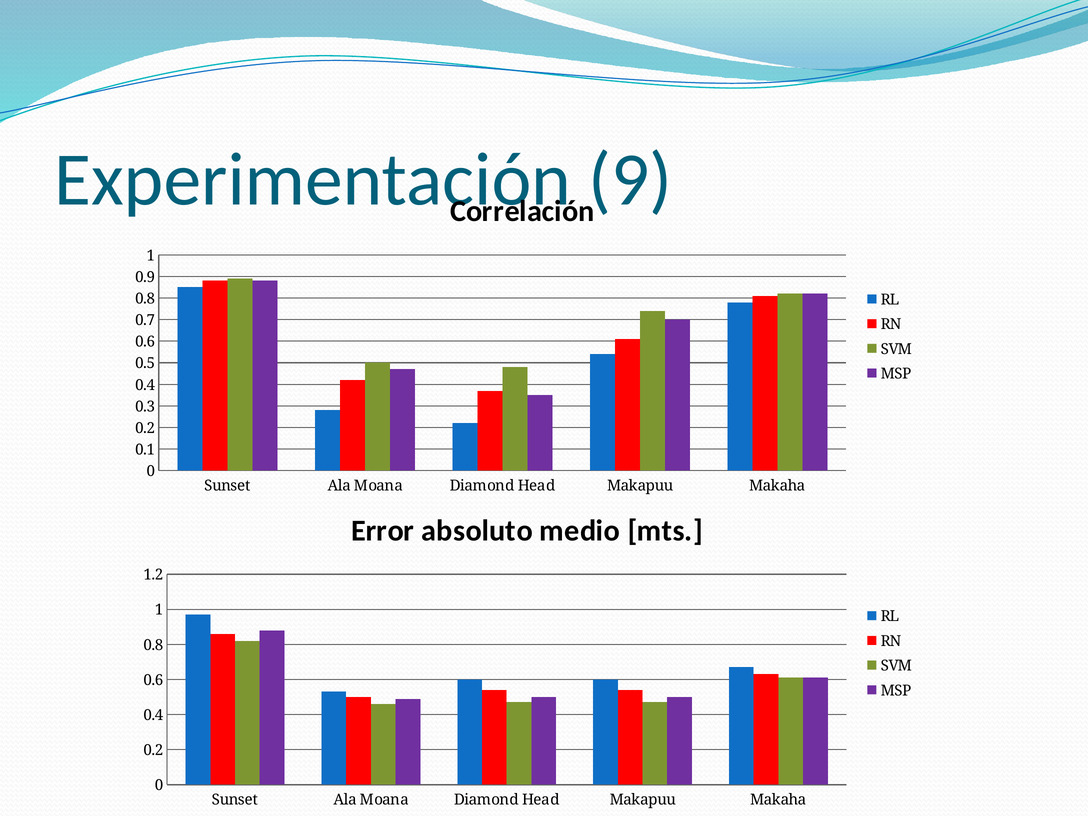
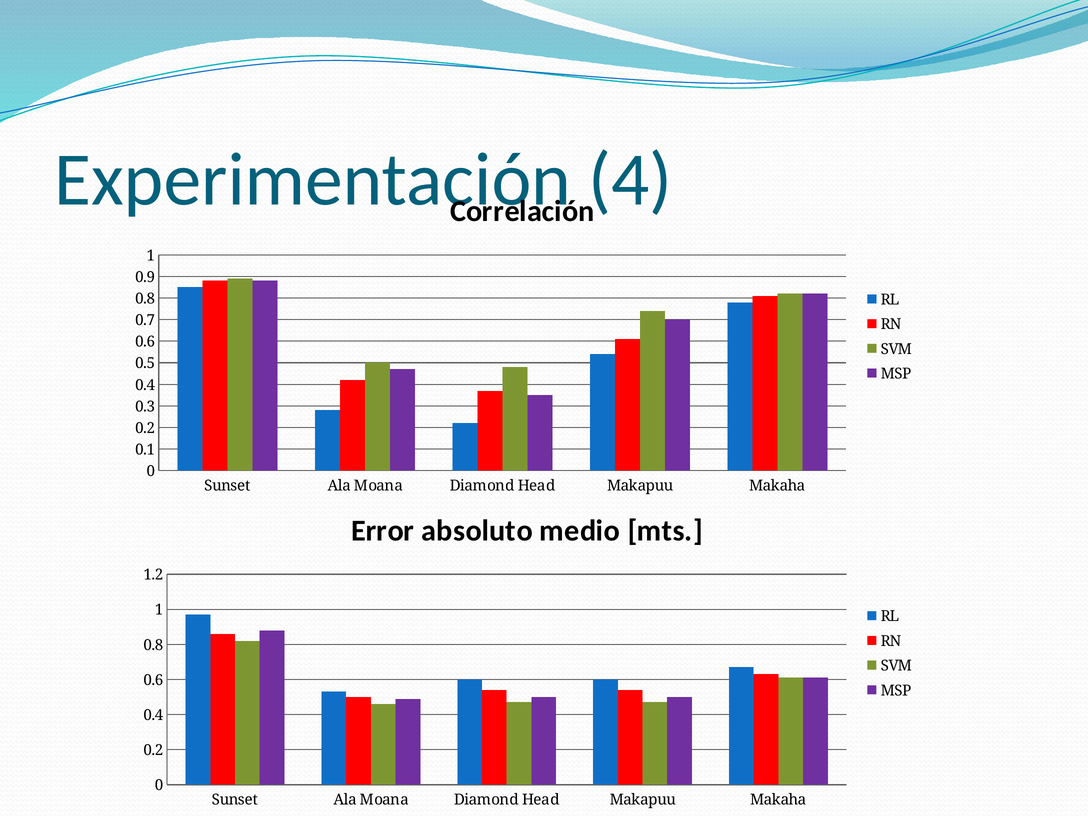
9: 9 -> 4 (630, 180)
